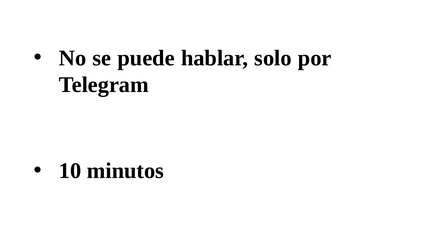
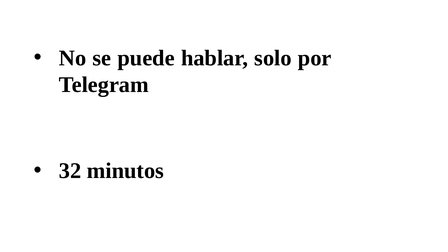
10: 10 -> 32 (70, 171)
